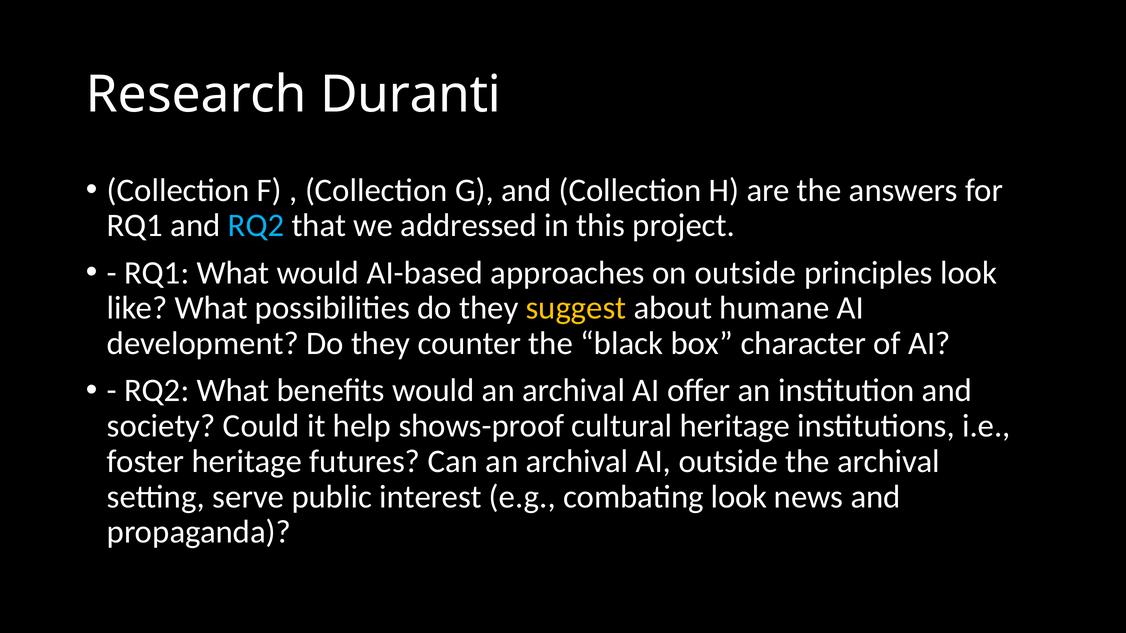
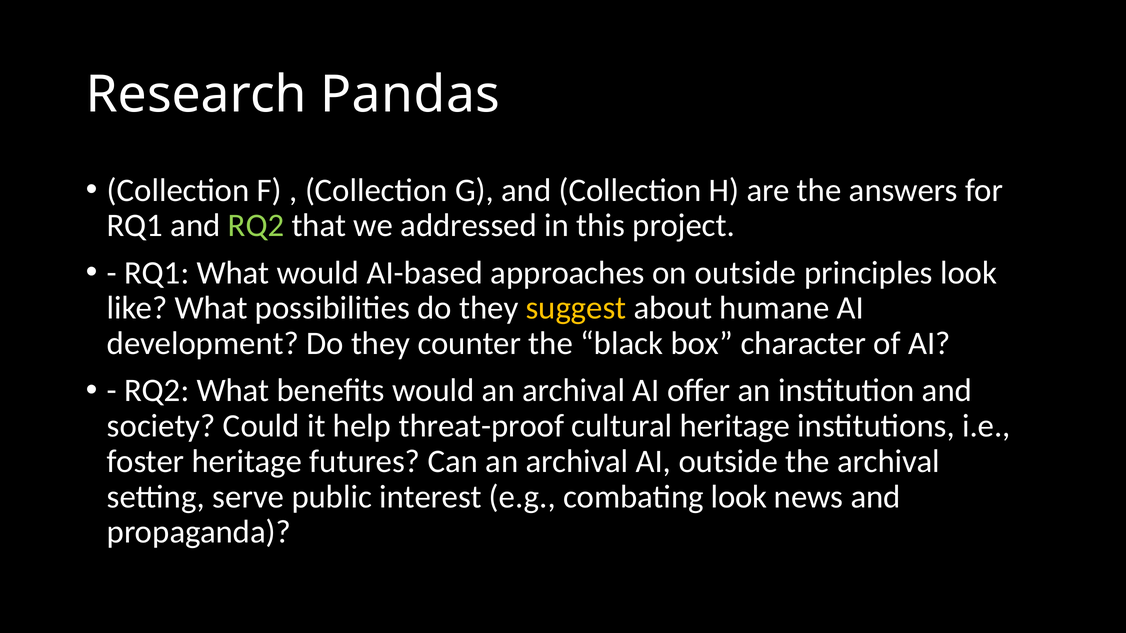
Duranti: Duranti -> Pandas (410, 95)
RQ2 colour: light blue -> light green (256, 226)
shows-proof: shows-proof -> threat-proof (481, 426)
